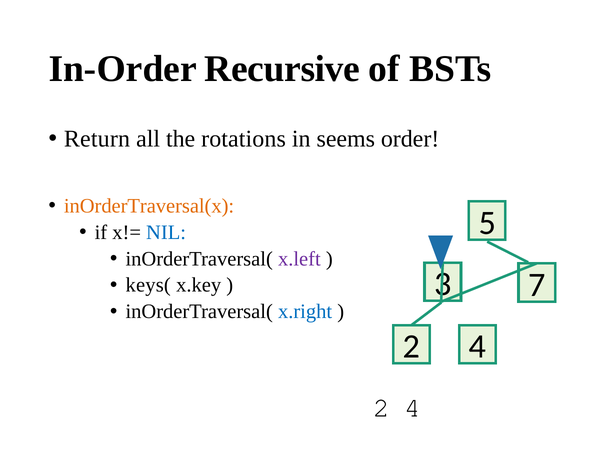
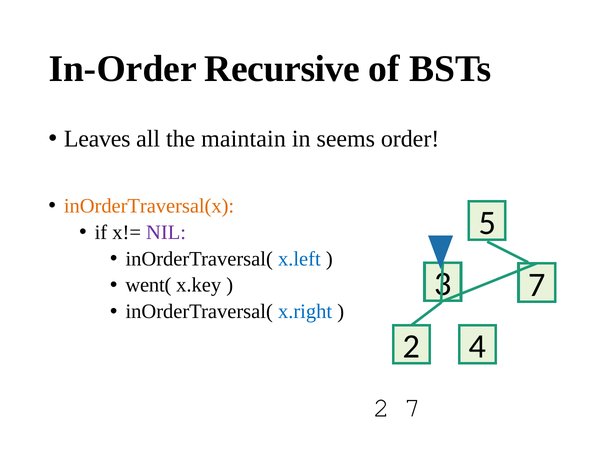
Return: Return -> Leaves (97, 139)
rotations: rotations -> maintain (244, 139)
NIL colour: blue -> purple (166, 232)
x.left colour: purple -> blue (299, 259)
keys(: keys( -> went( (148, 285)
4: 4 -> 7 (413, 408)
